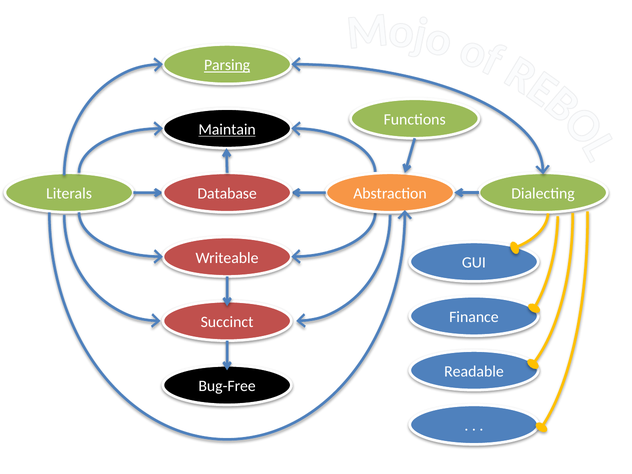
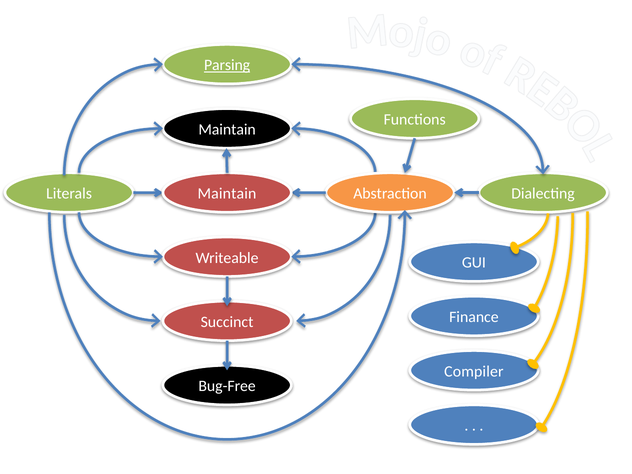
Maintain underline: present -> none (227, 129)
Database: Database -> Maintain (227, 194)
Readable: Readable -> Compiler (474, 371)
